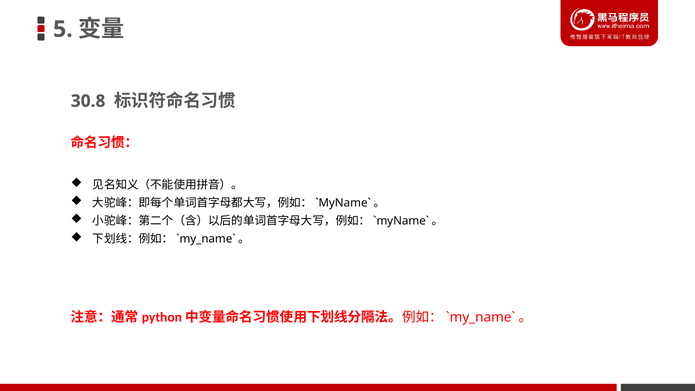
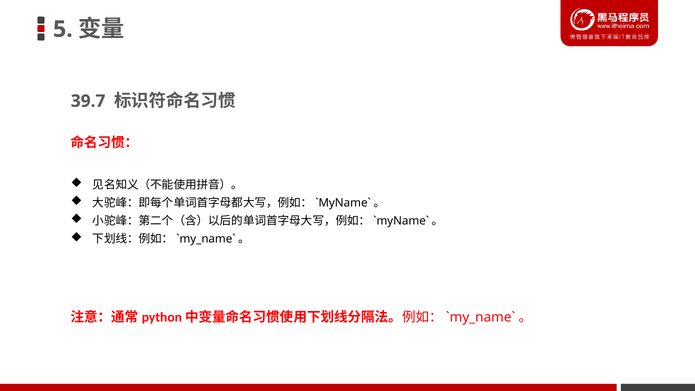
30.8: 30.8 -> 39.7 (88, 101)
